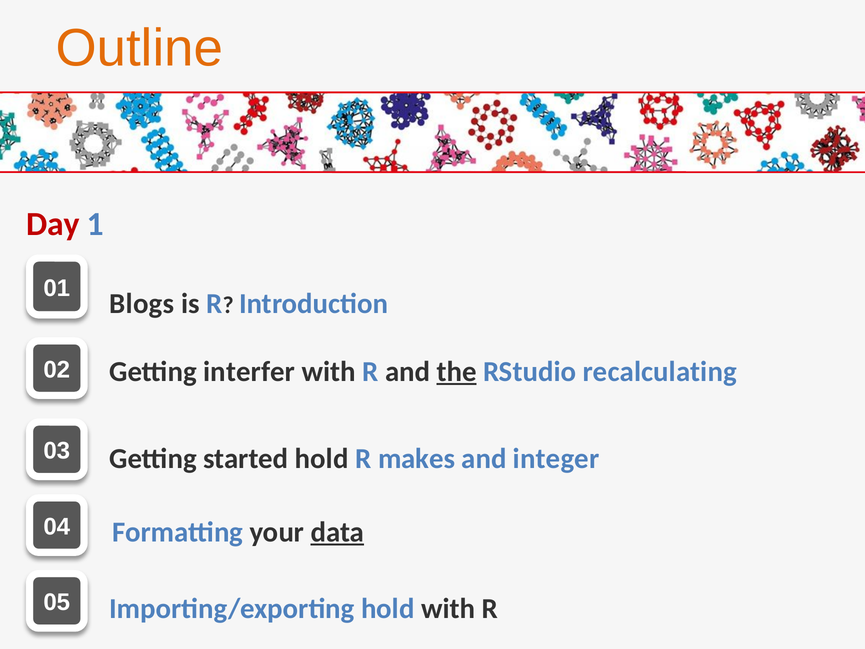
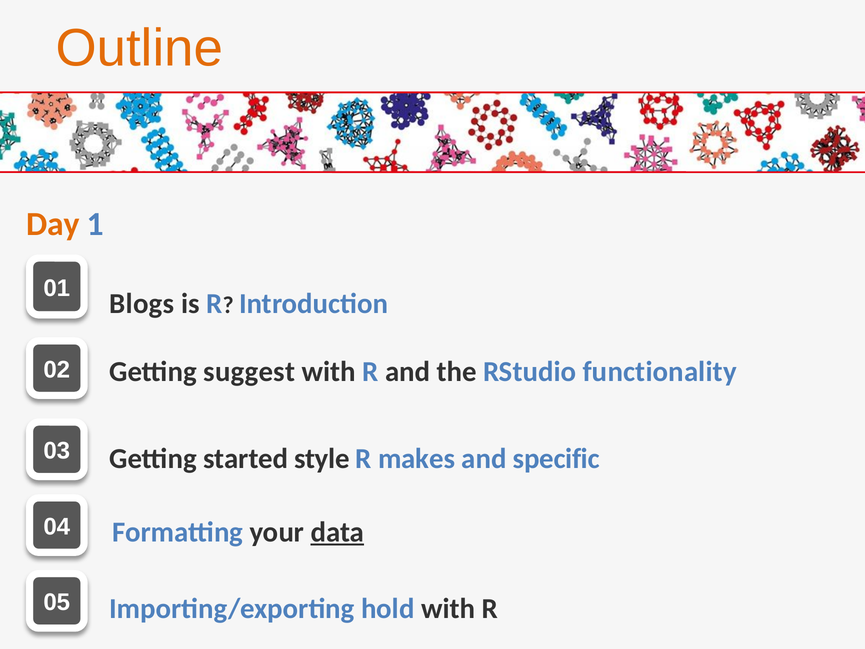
Day colour: red -> orange (53, 224)
interfer: interfer -> suggest (249, 371)
the underline: present -> none (457, 371)
recalculating: recalculating -> functionality (660, 371)
started hold: hold -> style (322, 459)
integer: integer -> specific (556, 459)
